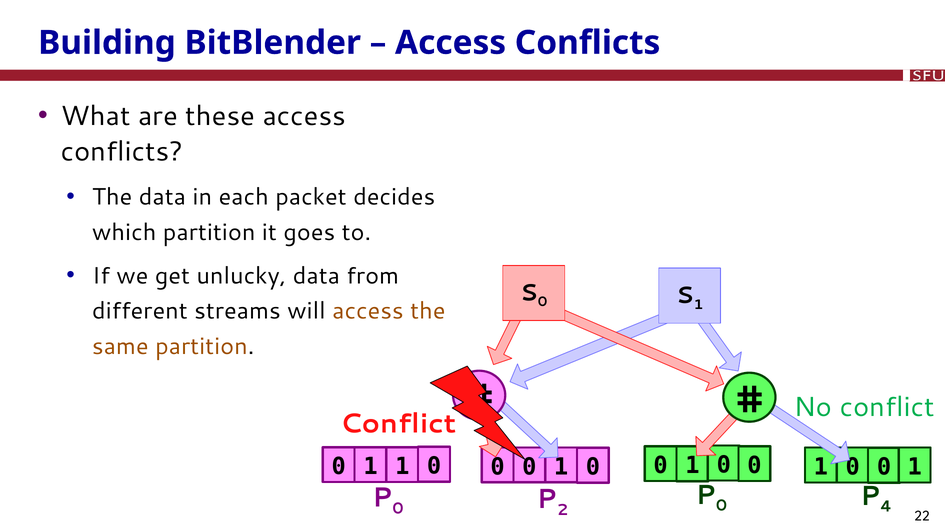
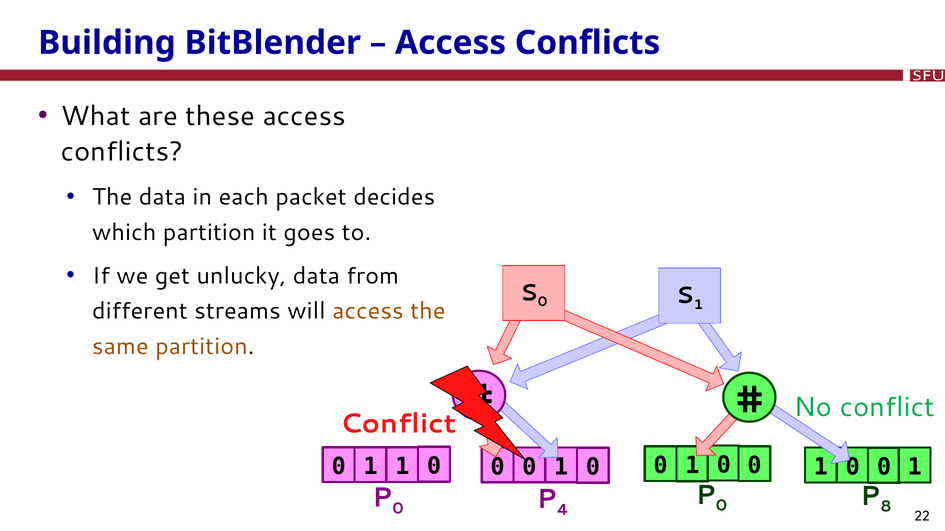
2: 2 -> 4 (563, 510)
4: 4 -> 8 (886, 507)
